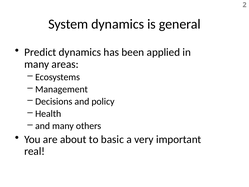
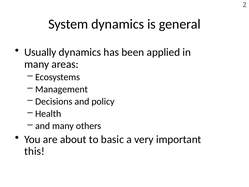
Predict: Predict -> Usually (40, 52)
real: real -> this (35, 151)
